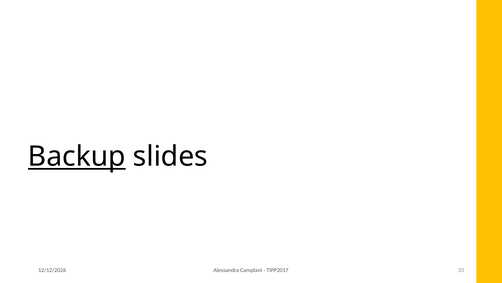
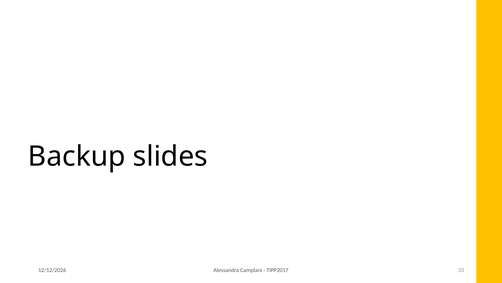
Backup underline: present -> none (77, 156)
